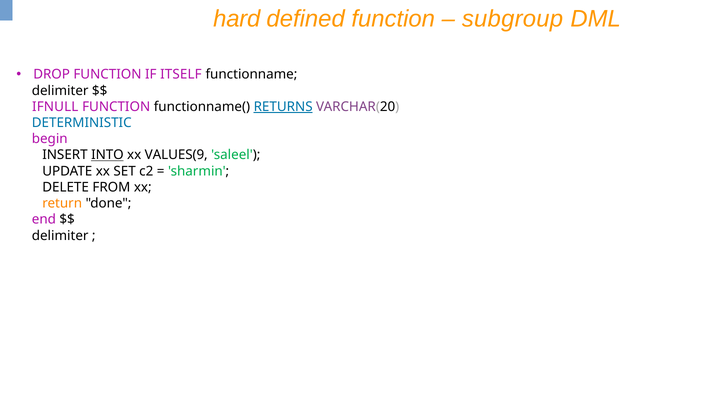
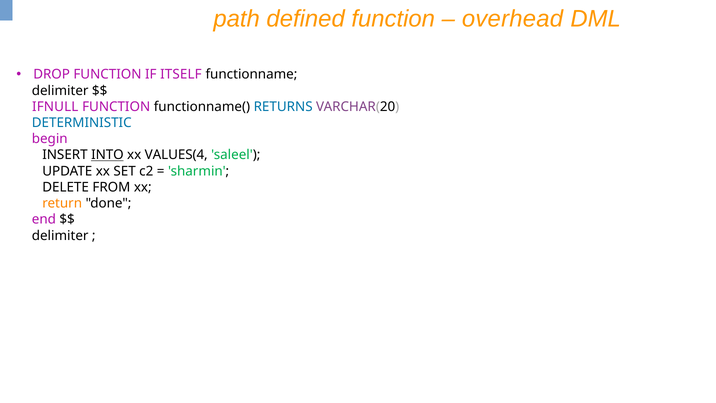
hard: hard -> path (237, 19)
subgroup: subgroup -> overhead (513, 19)
RETURNS underline: present -> none (283, 107)
VALUES(9: VALUES(9 -> VALUES(4 (176, 155)
